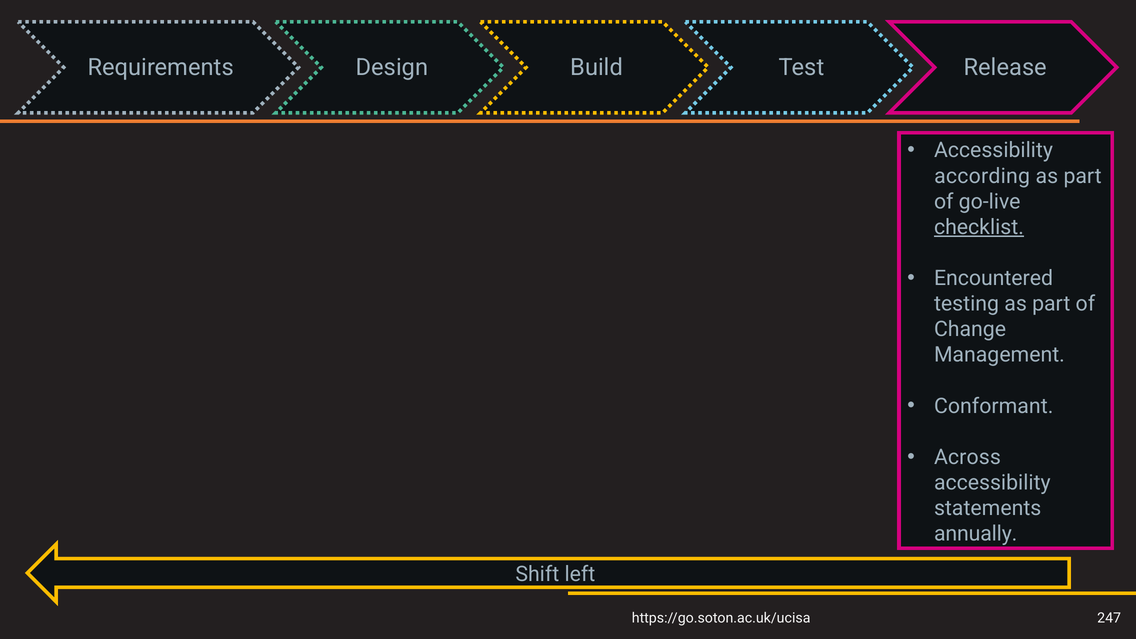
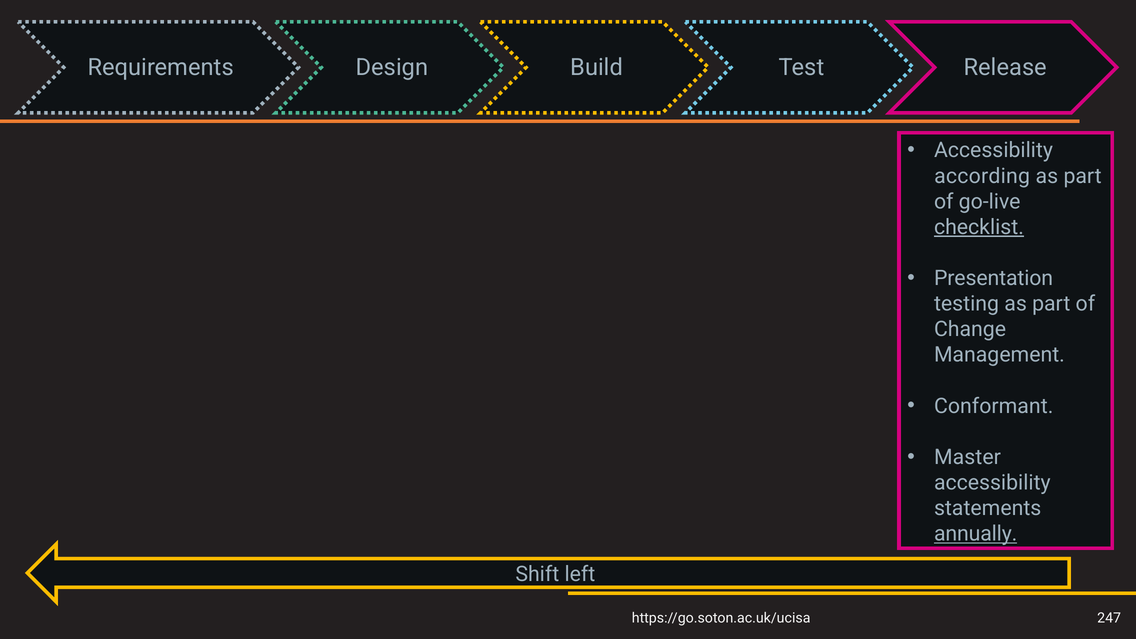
Encountered: Encountered -> Presentation (994, 278)
Across: Across -> Master (967, 457)
annually underline: none -> present (976, 534)
